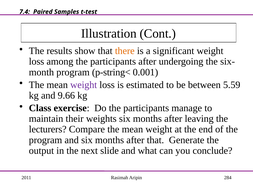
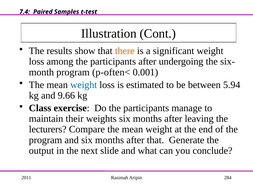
p-string<: p-string< -> p-often< (111, 72)
weight colour: purple -> blue (84, 85)
5.59: 5.59 -> 5.94 (232, 85)
